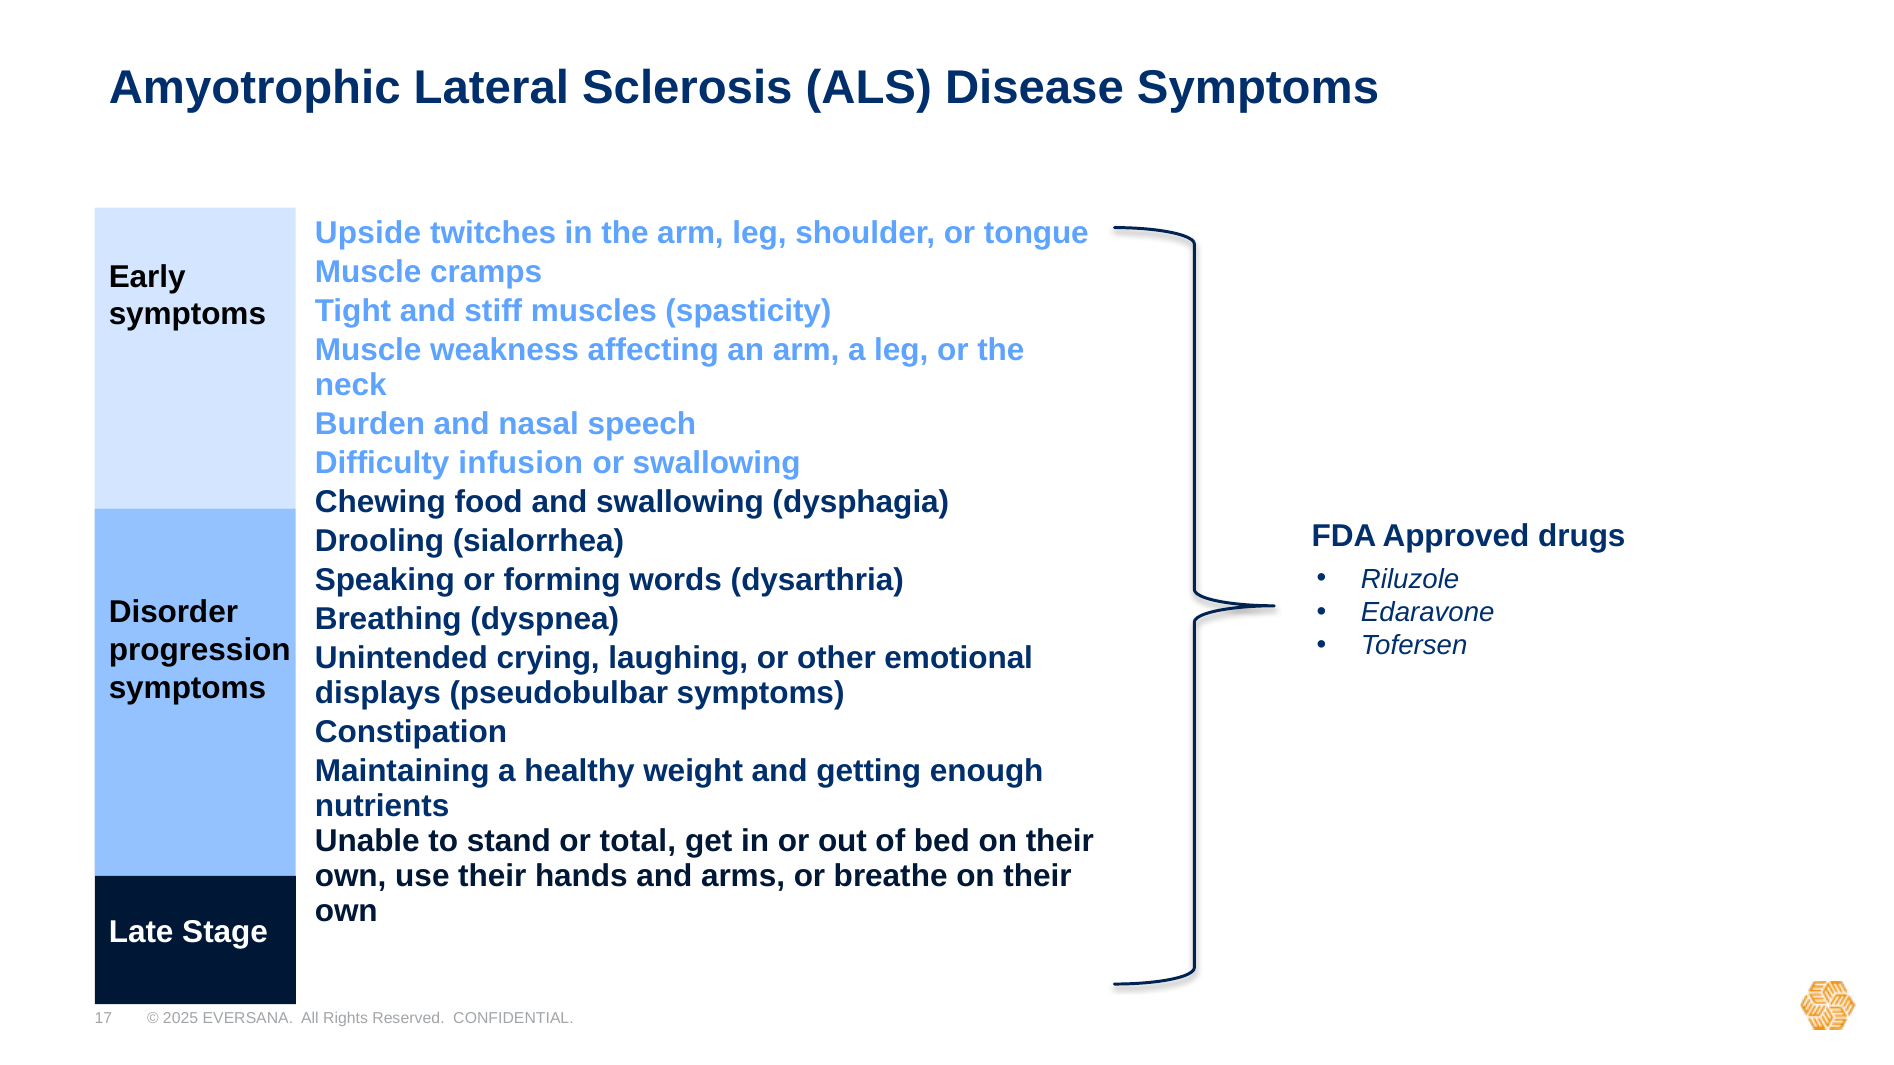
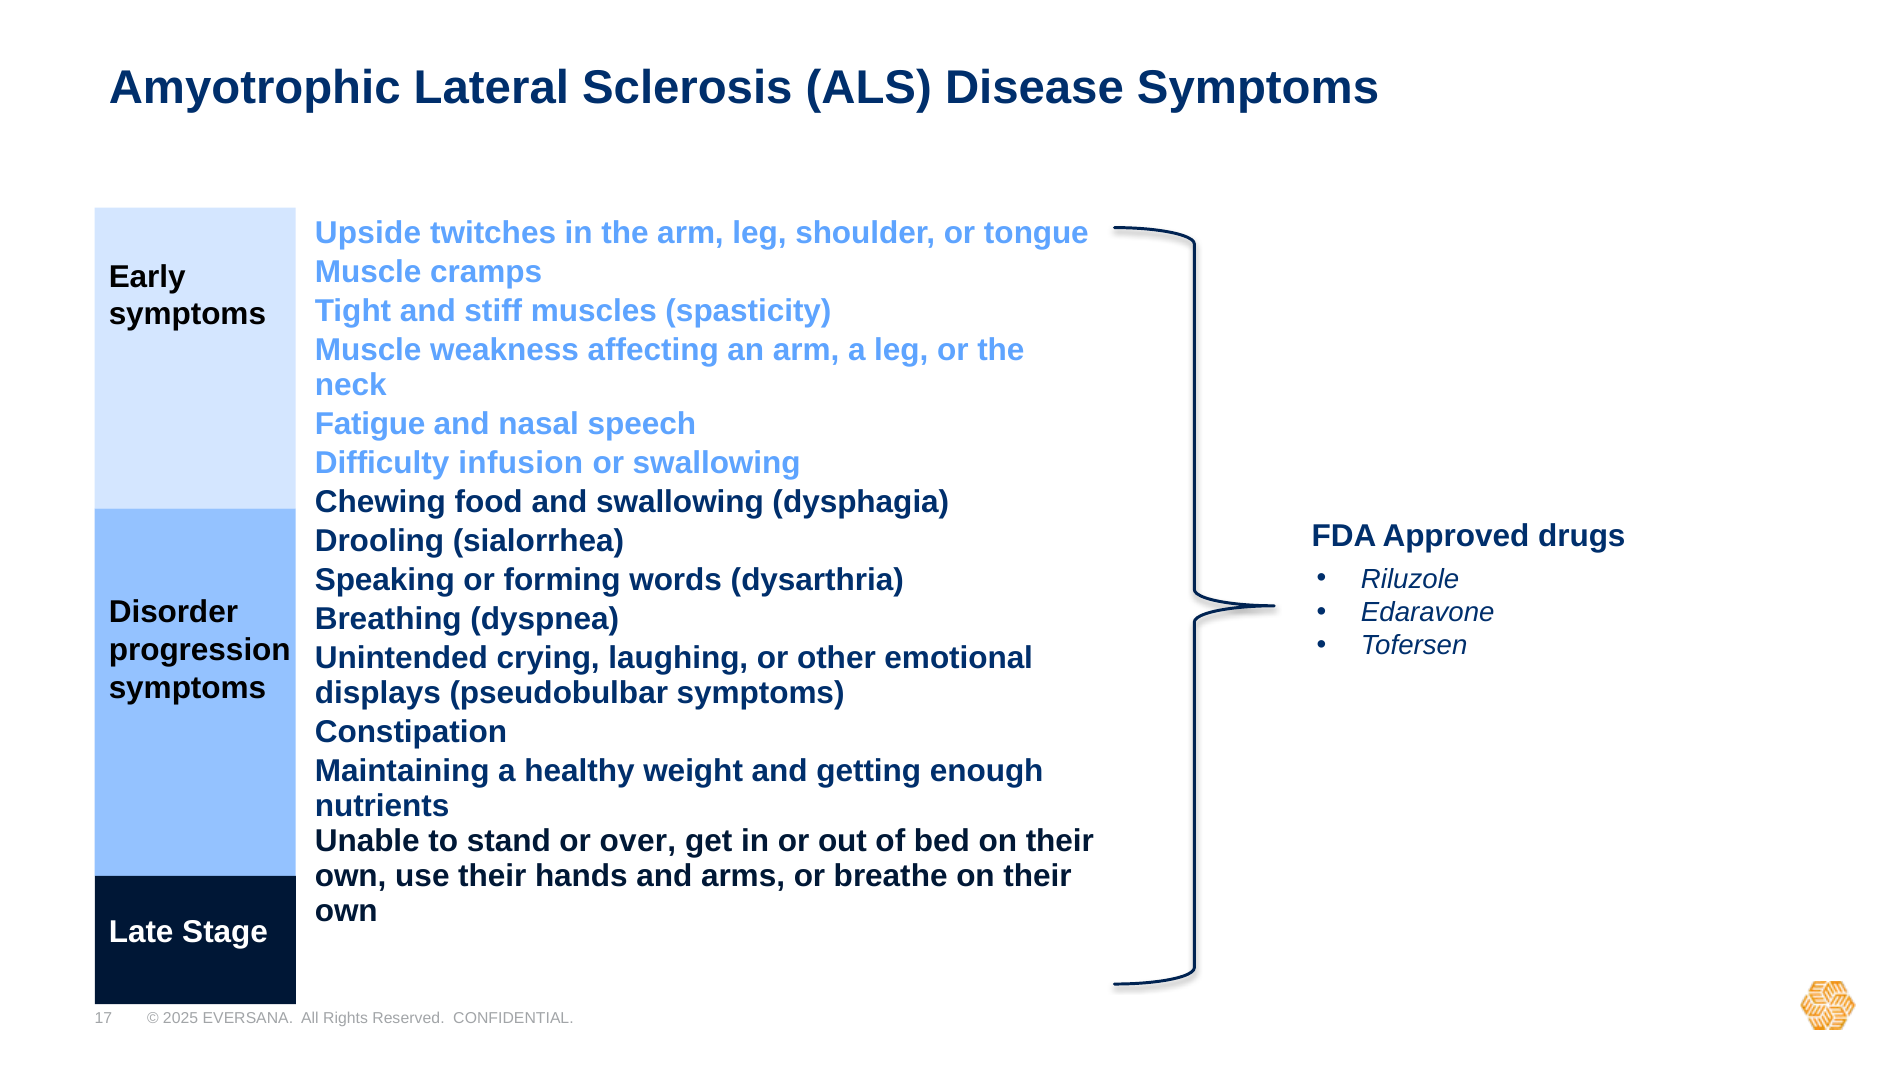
Burden: Burden -> Fatigue (370, 424)
total: total -> over (638, 842)
